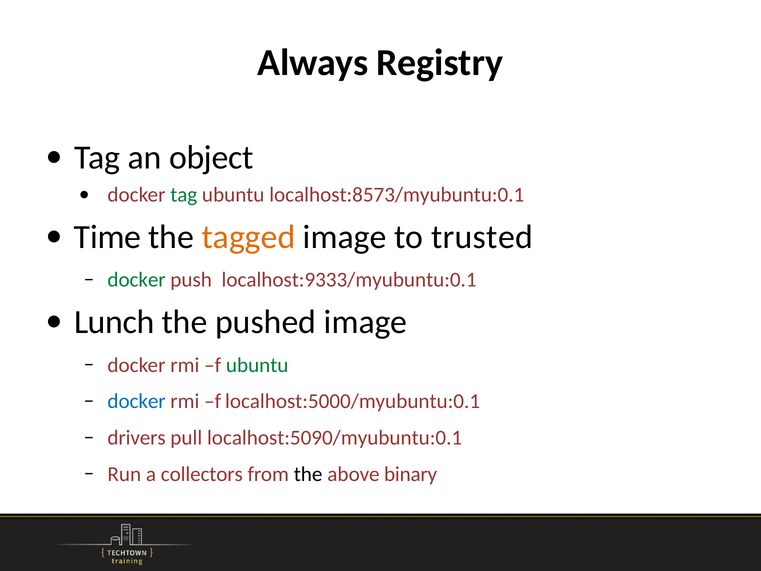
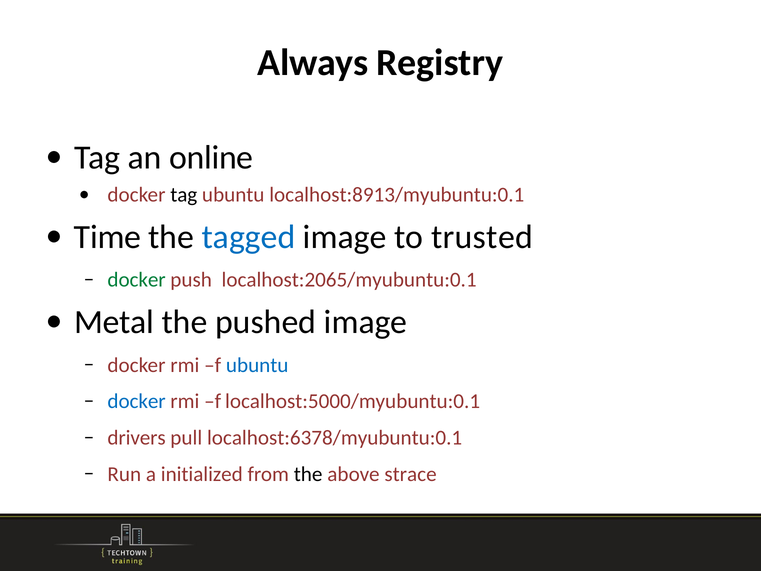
object: object -> online (211, 158)
tag colour: green -> black (184, 195)
localhost:8573/myubuntu:0.1: localhost:8573/myubuntu:0.1 -> localhost:8913/myubuntu:0.1 (397, 195)
tagged colour: orange -> blue (249, 237)
localhost:9333/myubuntu:0.1: localhost:9333/myubuntu:0.1 -> localhost:2065/myubuntu:0.1 (349, 280)
Lunch: Lunch -> Metal (114, 322)
ubuntu colour: green -> blue (257, 365)
localhost:5090/myubuntu:0.1: localhost:5090/myubuntu:0.1 -> localhost:6378/myubuntu:0.1 (335, 438)
collectors: collectors -> initialized (202, 474)
binary: binary -> strace (411, 474)
